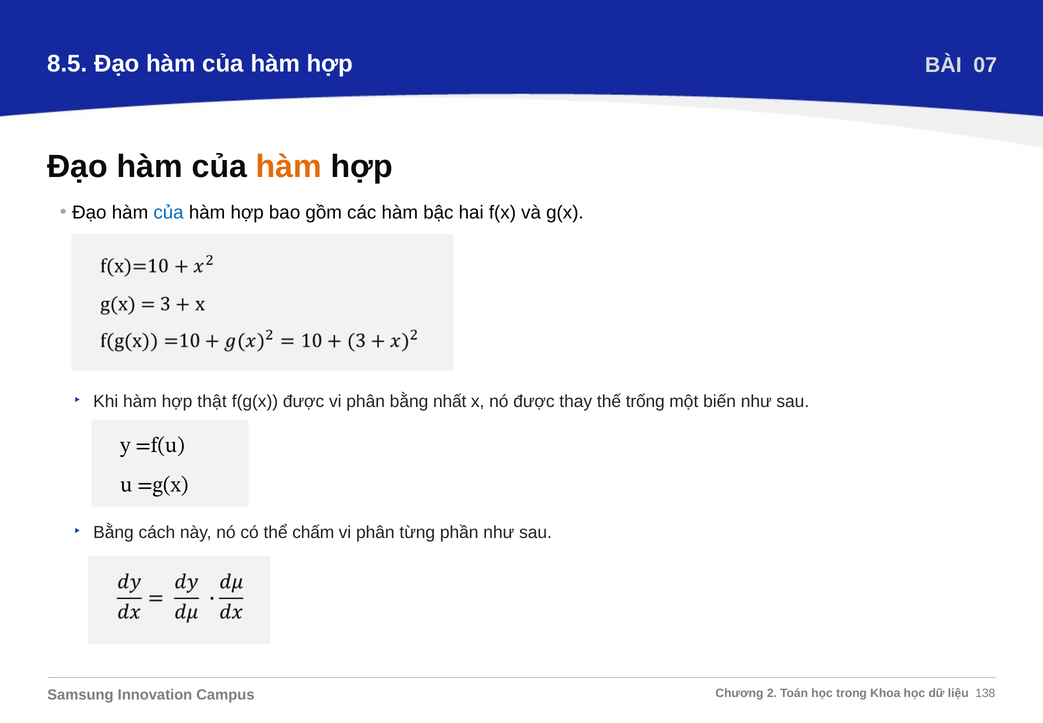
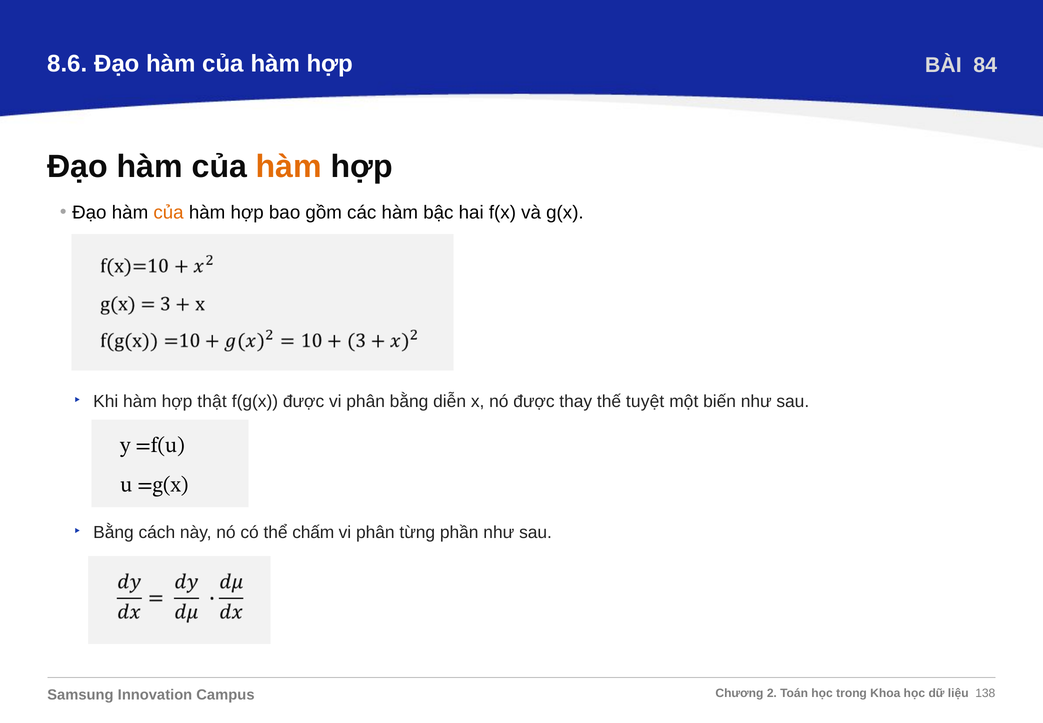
8.5: 8.5 -> 8.6 (67, 63)
07: 07 -> 84 (985, 65)
của colour: blue -> orange (169, 212)
nhất: nhất -> diễn (450, 401)
trống: trống -> tuyệt (645, 401)
